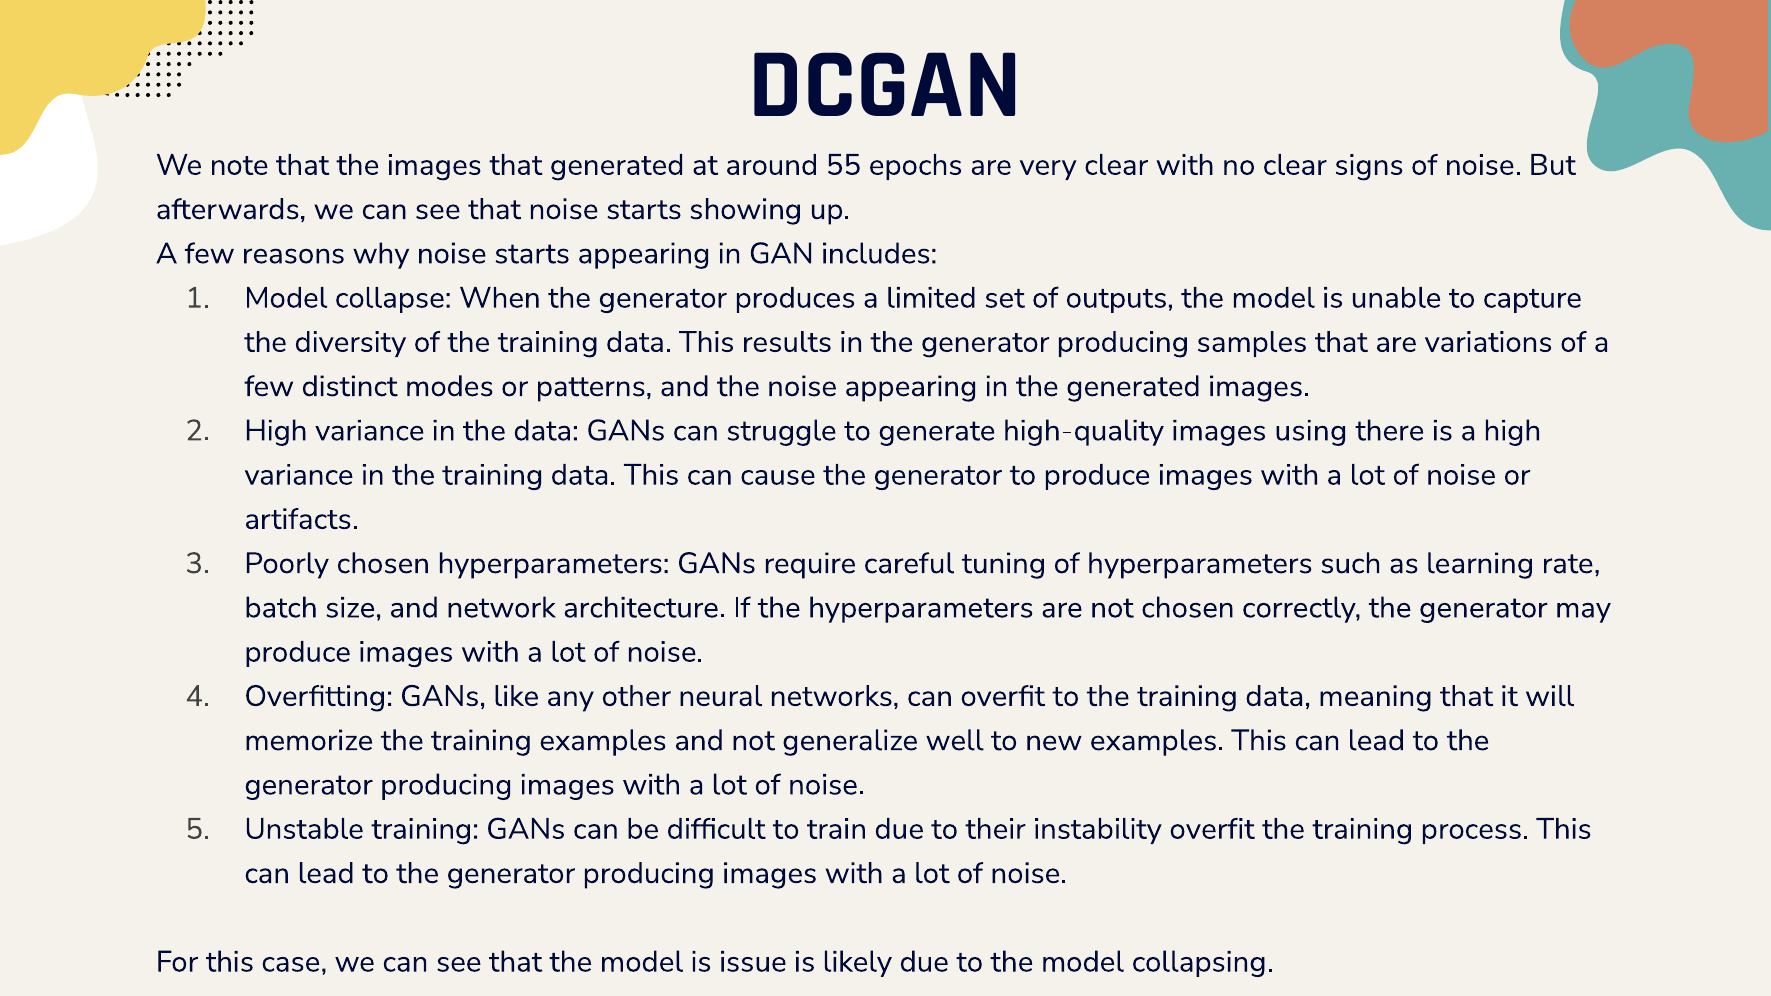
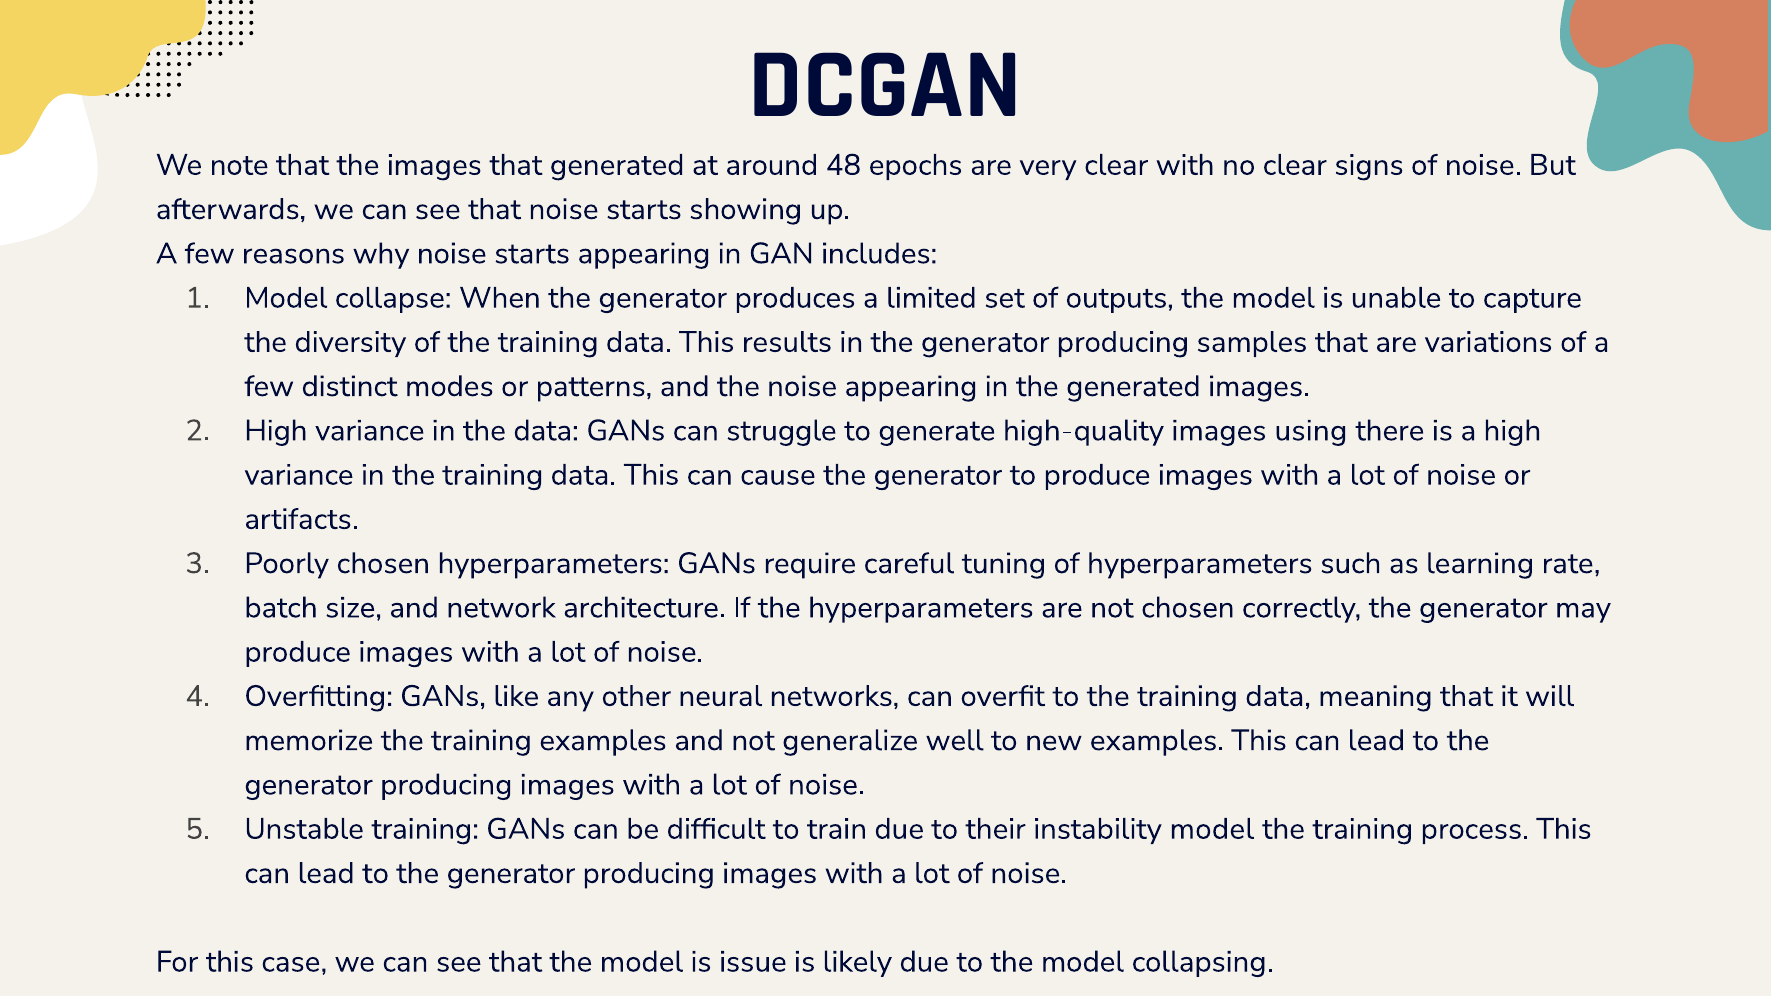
55: 55 -> 48 (843, 165)
instability overfit: overfit -> model (1212, 829)
